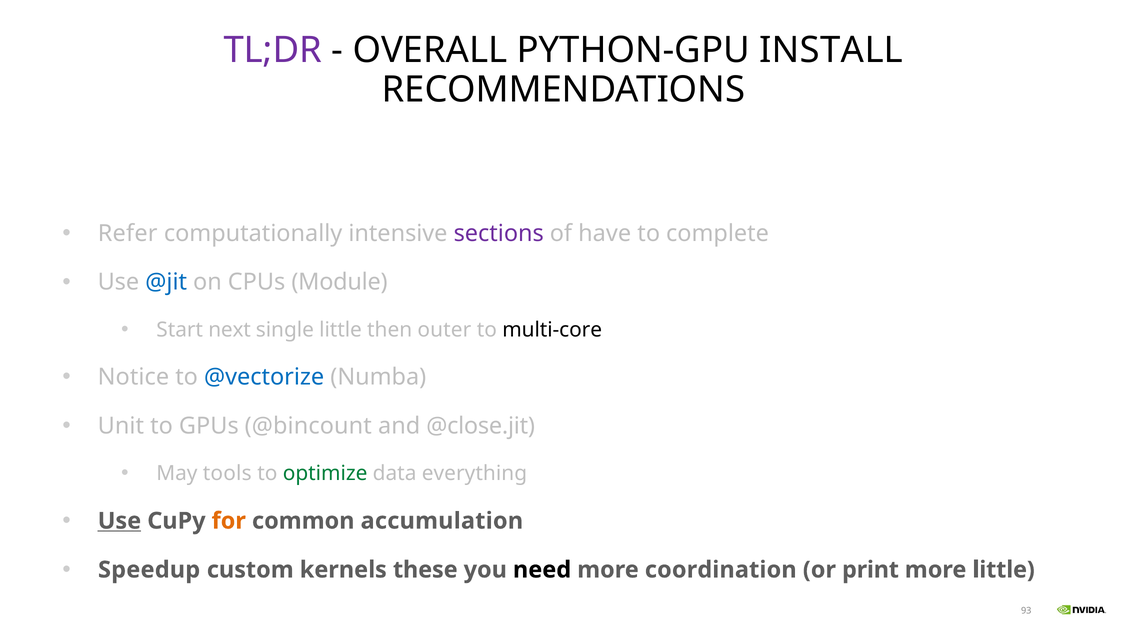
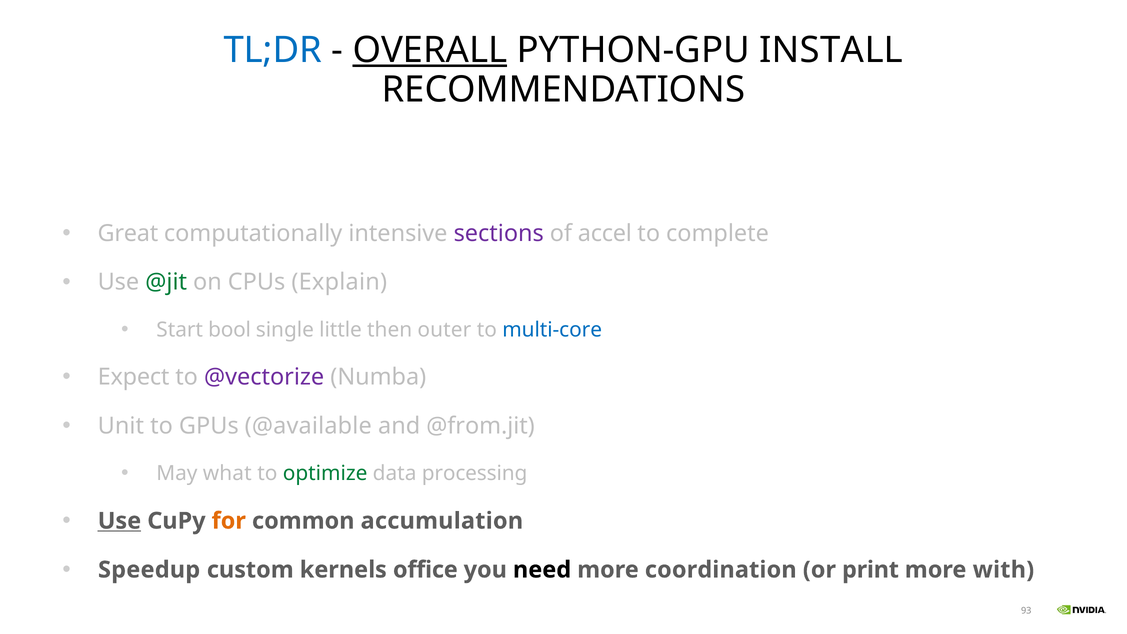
TL;DR colour: purple -> blue (273, 50)
OVERALL underline: none -> present (430, 50)
Refer: Refer -> Great (128, 233)
have: have -> accel (605, 233)
@jit colour: blue -> green (166, 282)
Module: Module -> Explain (339, 282)
next: next -> bool (230, 330)
multi-core colour: black -> blue (552, 330)
Notice: Notice -> Expect (134, 377)
@vectorize colour: blue -> purple (264, 377)
@bincount: @bincount -> @available (308, 426)
@close.jit: @close.jit -> @from.jit (481, 426)
tools: tools -> what (227, 473)
everything: everything -> processing (475, 473)
these: these -> office (425, 570)
more little: little -> with (1003, 570)
